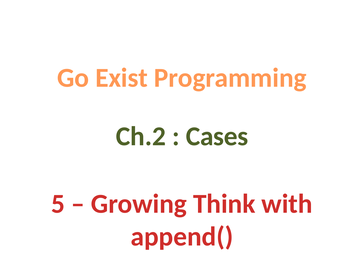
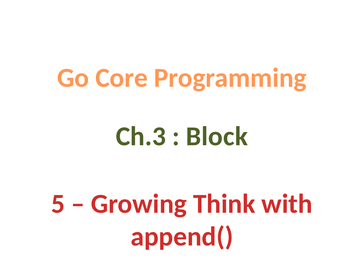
Exist: Exist -> Core (122, 78)
Ch.2: Ch.2 -> Ch.3 (141, 136)
Cases: Cases -> Block (217, 136)
